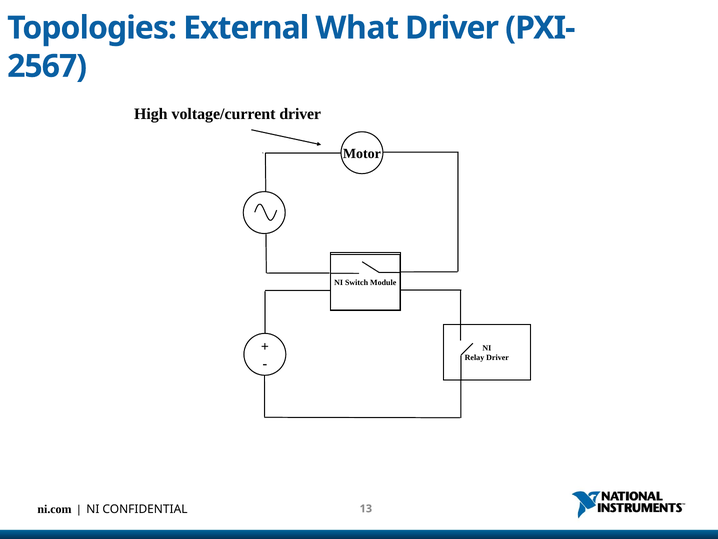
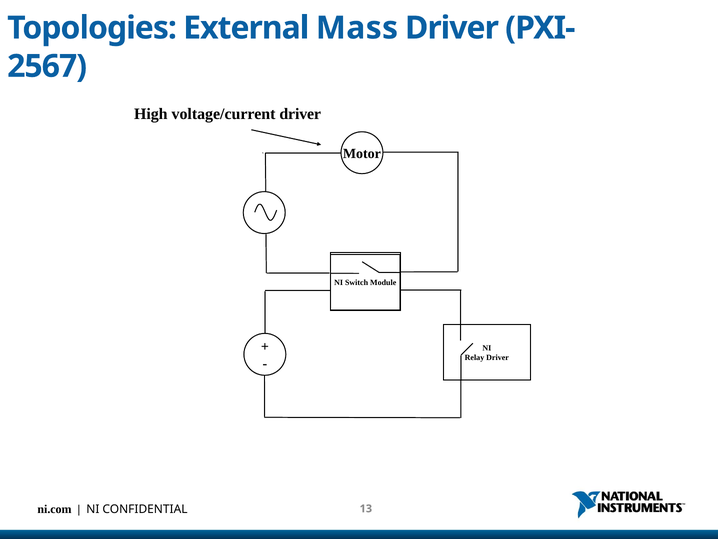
What: What -> Mass (357, 28)
